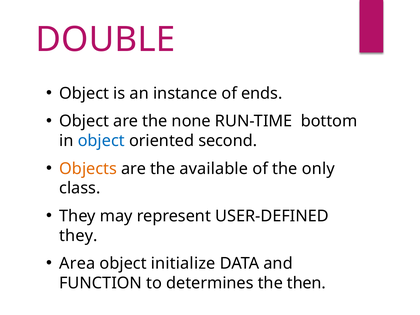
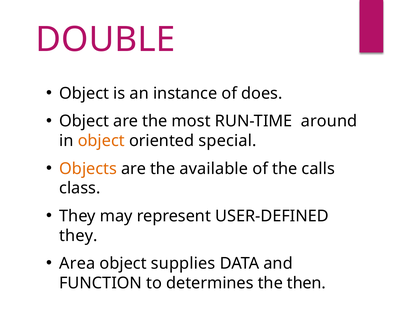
ends: ends -> does (262, 93)
none: none -> most (191, 121)
bottom: bottom -> around (329, 121)
object colour: blue -> orange (101, 141)
second: second -> special (228, 141)
only: only -> calls (318, 169)
initialize: initialize -> supplies (183, 263)
